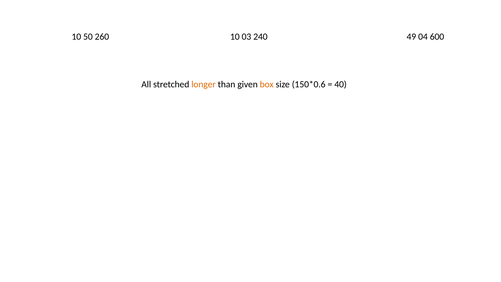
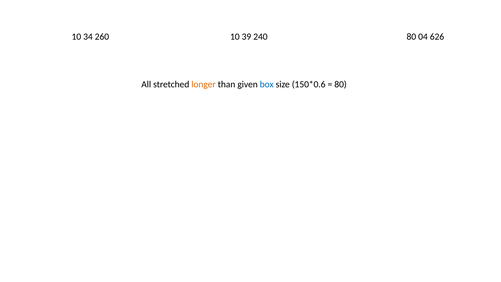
50: 50 -> 34 (88, 37)
03: 03 -> 39 (246, 37)
240 49: 49 -> 80 (411, 37)
600: 600 -> 626 (437, 37)
box colour: orange -> blue (267, 84)
40: 40 -> 80 (341, 84)
